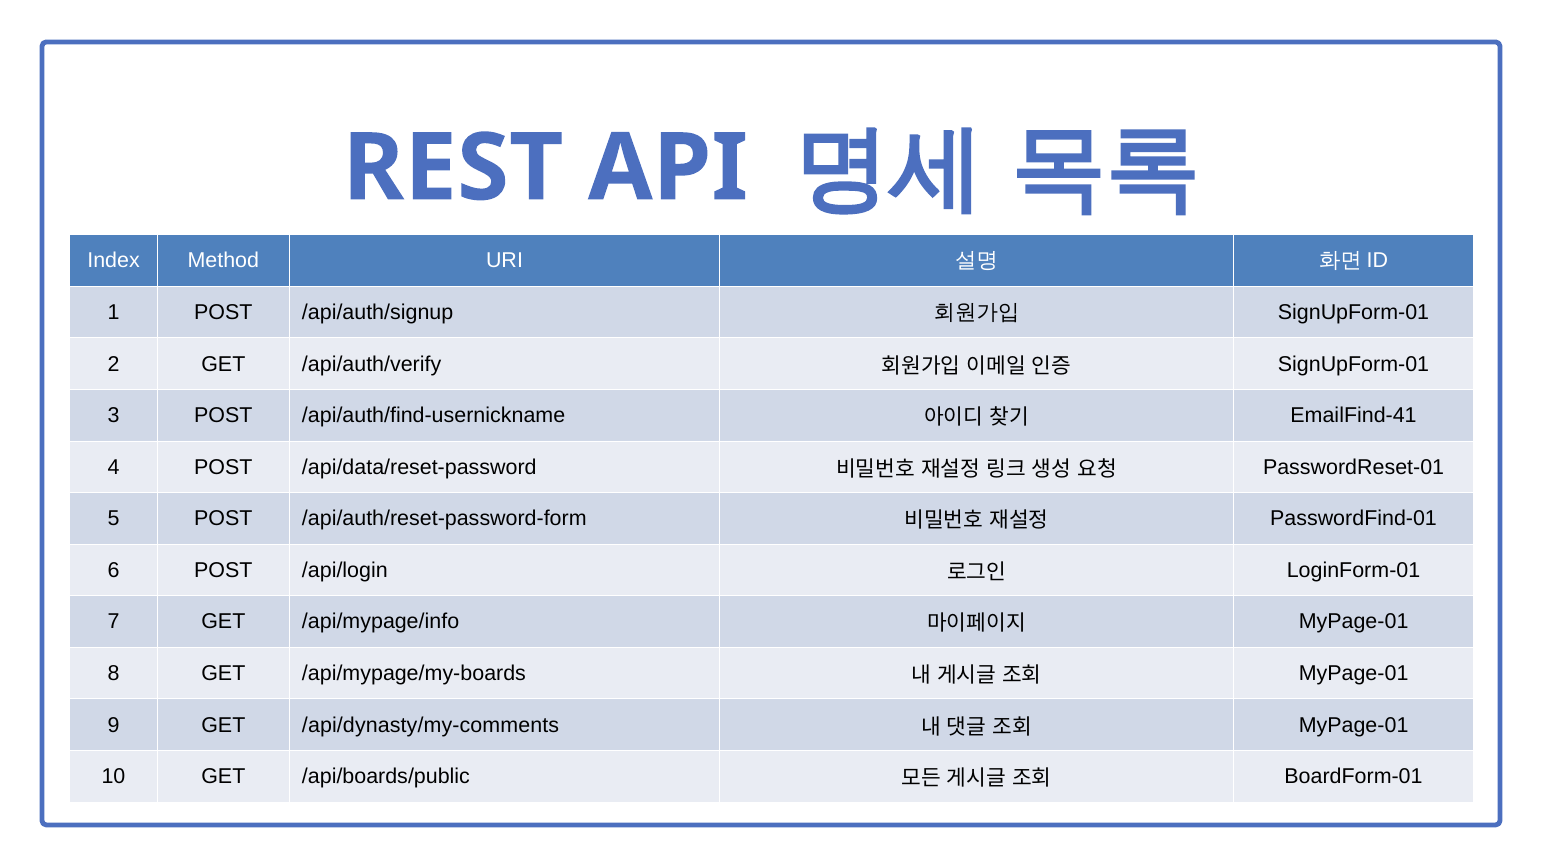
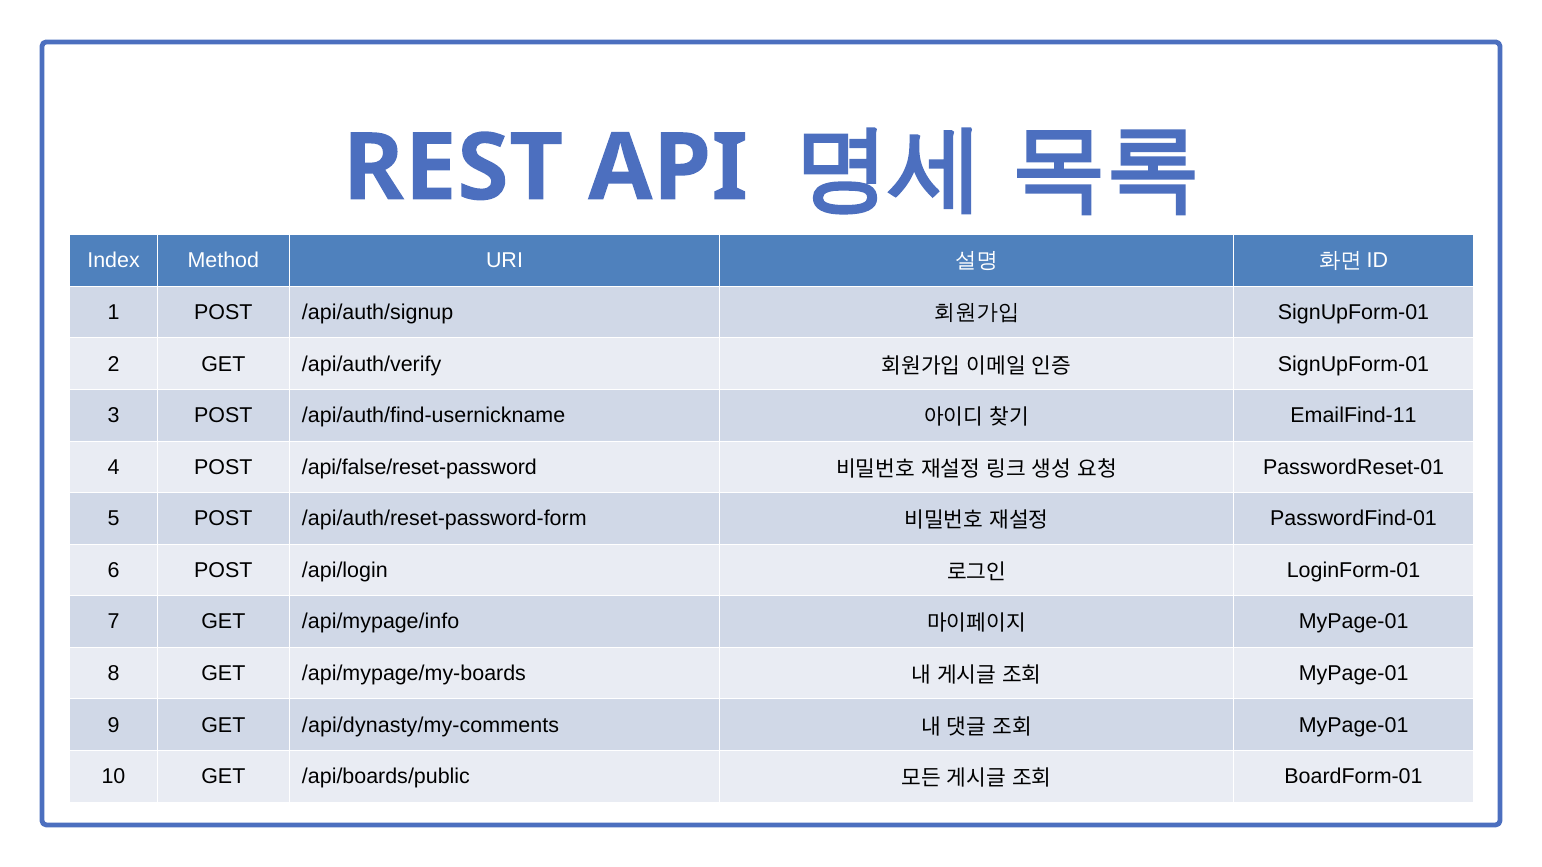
EmailFind-41: EmailFind-41 -> EmailFind-11 (1354, 416)
/api/data/reset-password: /api/data/reset-password -> /api/false/reset-password (419, 467)
